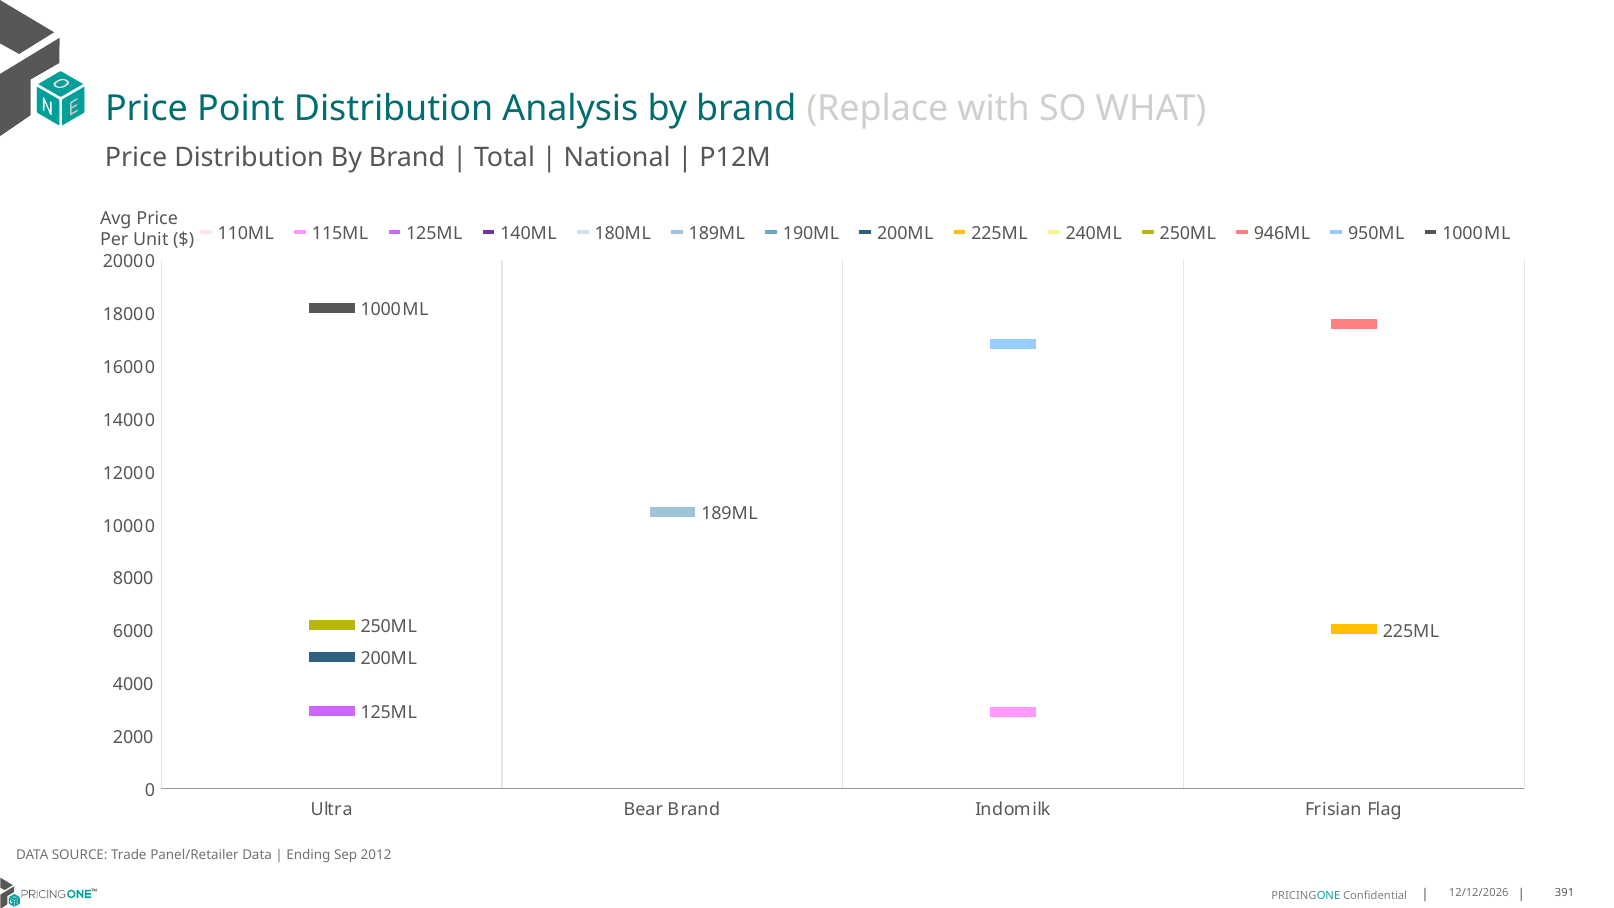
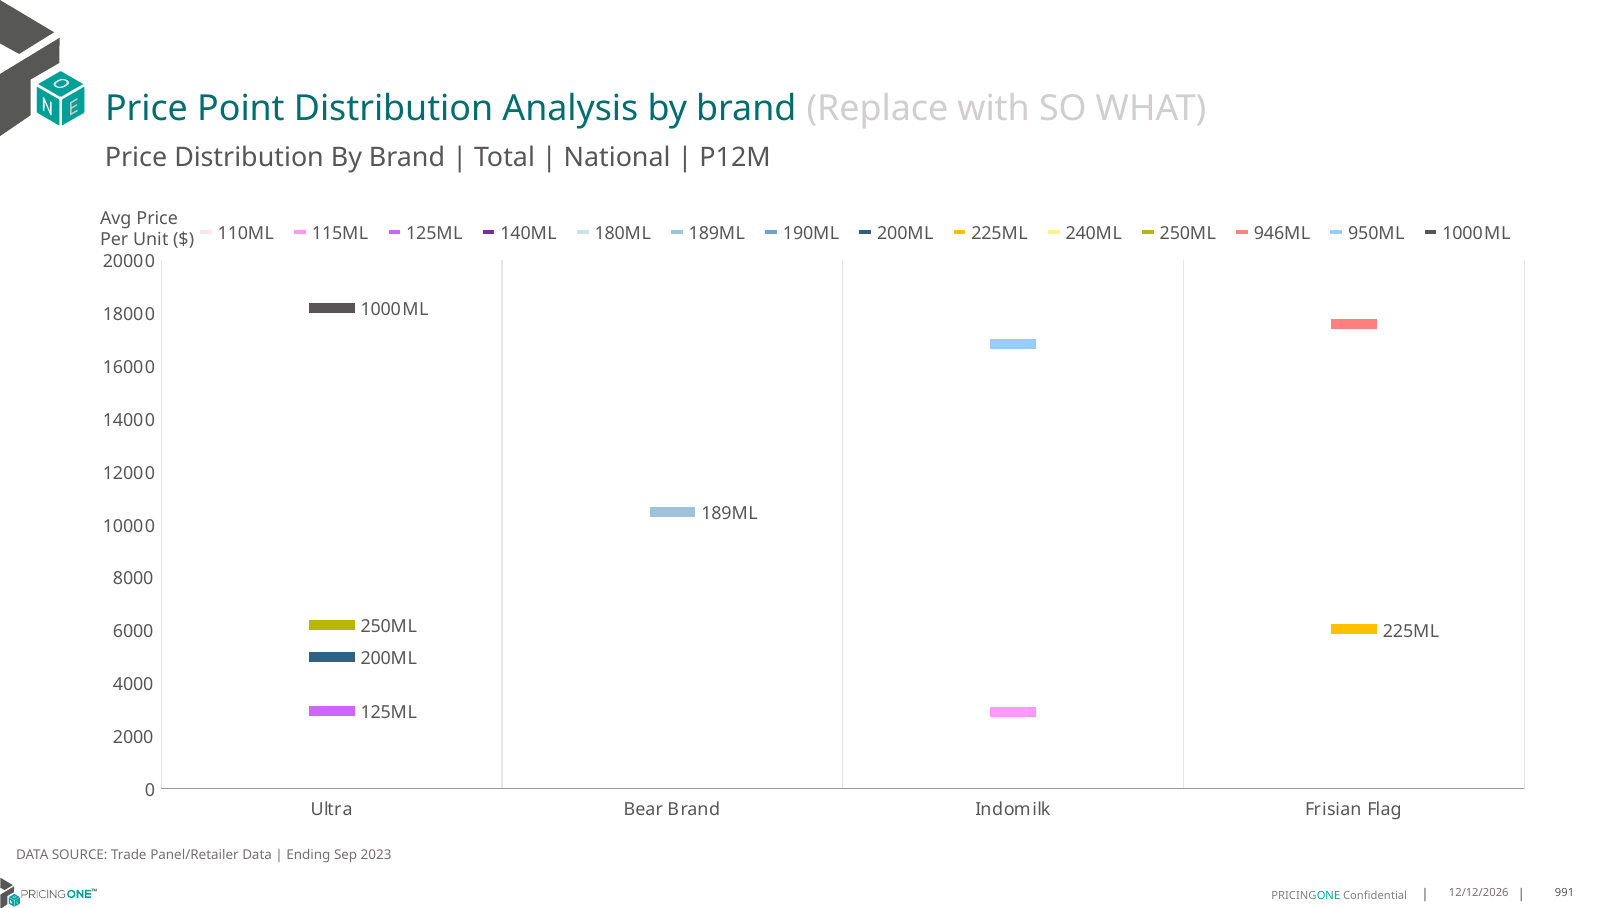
2012: 2012 -> 2023 (376, 855)
391: 391 -> 991 (1565, 893)
